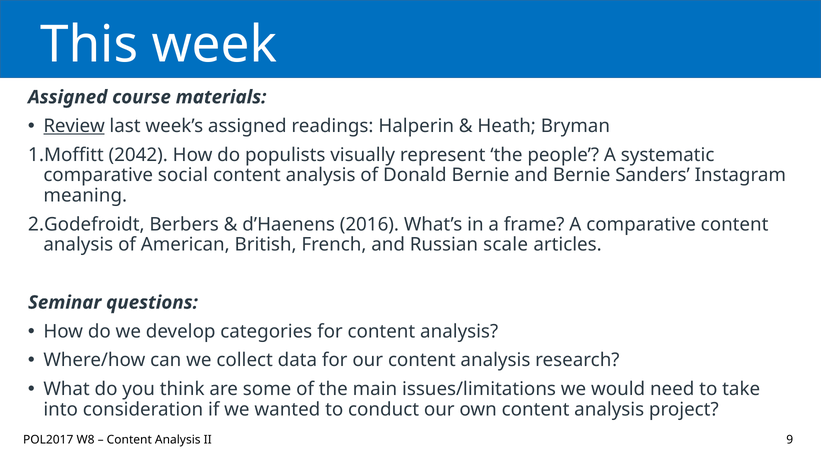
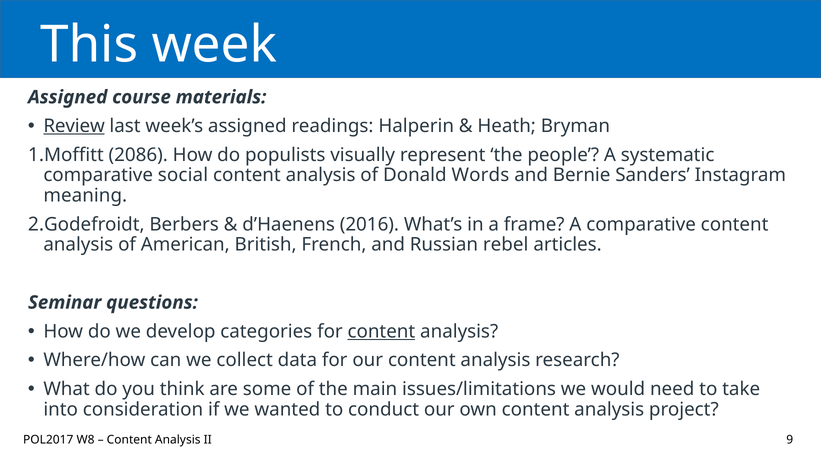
2042: 2042 -> 2086 (138, 155)
Donald Bernie: Bernie -> Words (480, 175)
scale: scale -> rebel (506, 245)
content underline: none -> present (381, 331)
